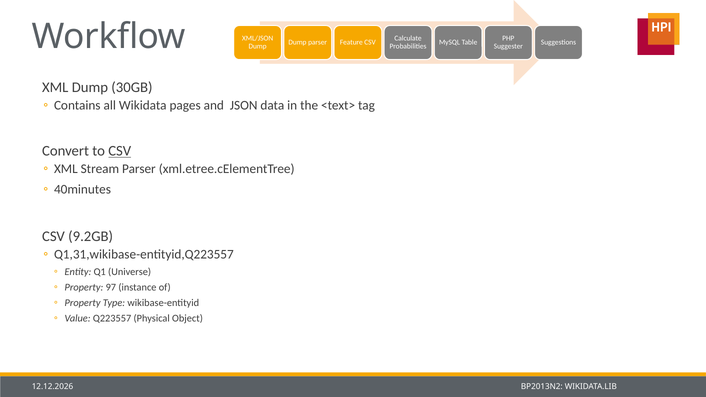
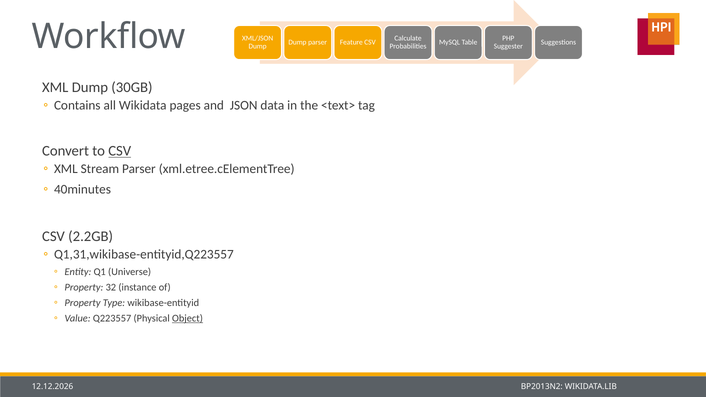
9.2GB: 9.2GB -> 2.2GB (91, 237)
97: 97 -> 32 (111, 287)
Object underline: none -> present (188, 318)
